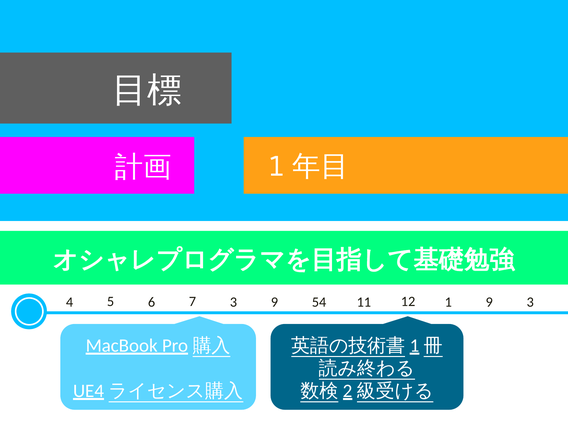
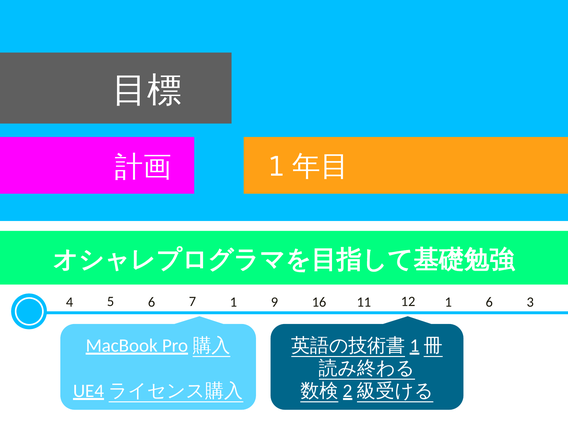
7 3: 3 -> 1 (233, 302)
54: 54 -> 16 (319, 302)
12 9: 9 -> 6 (489, 302)
